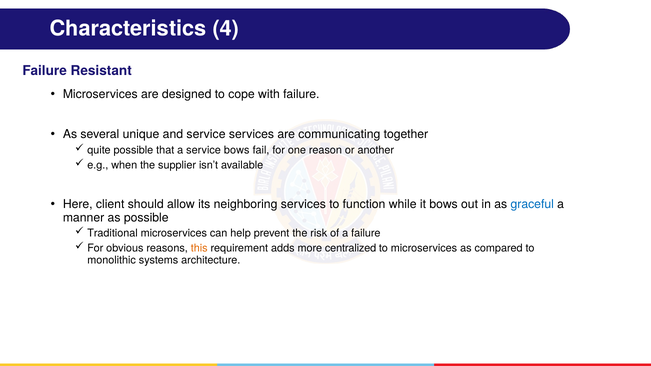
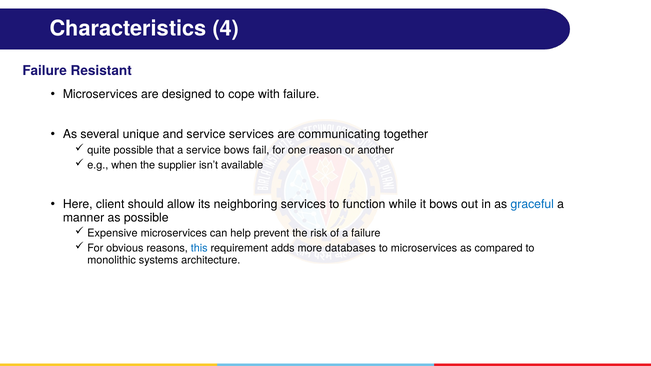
Traditional: Traditional -> Expensive (112, 233)
this colour: orange -> blue (199, 249)
centralized: centralized -> databases (350, 249)
